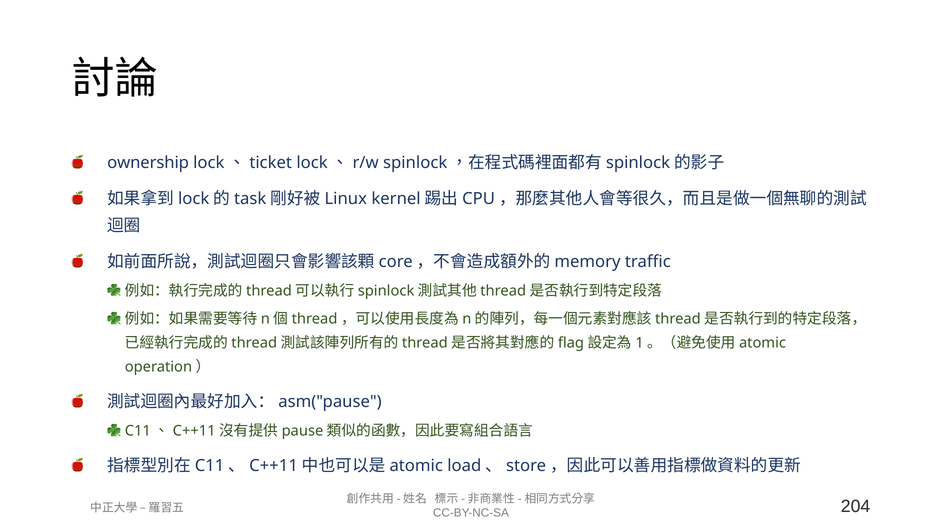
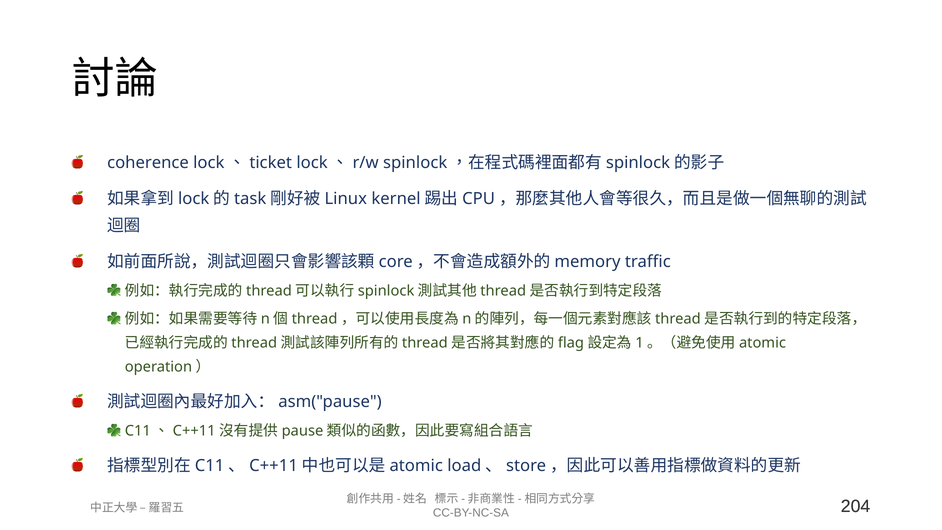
ownership: ownership -> coherence (148, 163)
